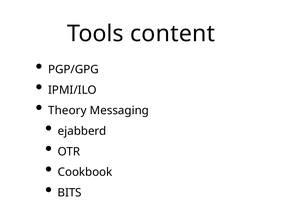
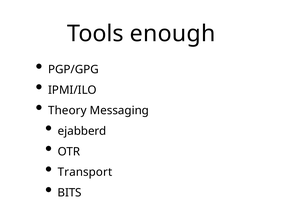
content: content -> enough (173, 34)
Cookbook: Cookbook -> Transport (85, 172)
